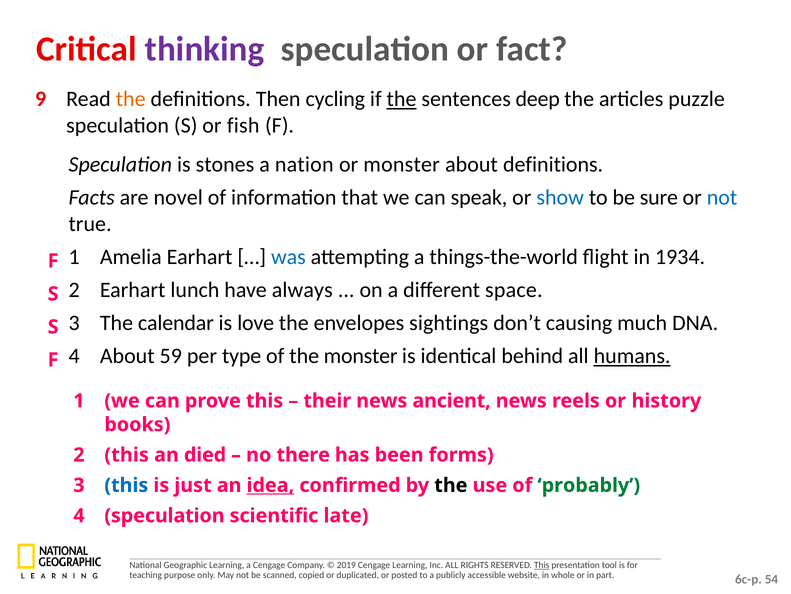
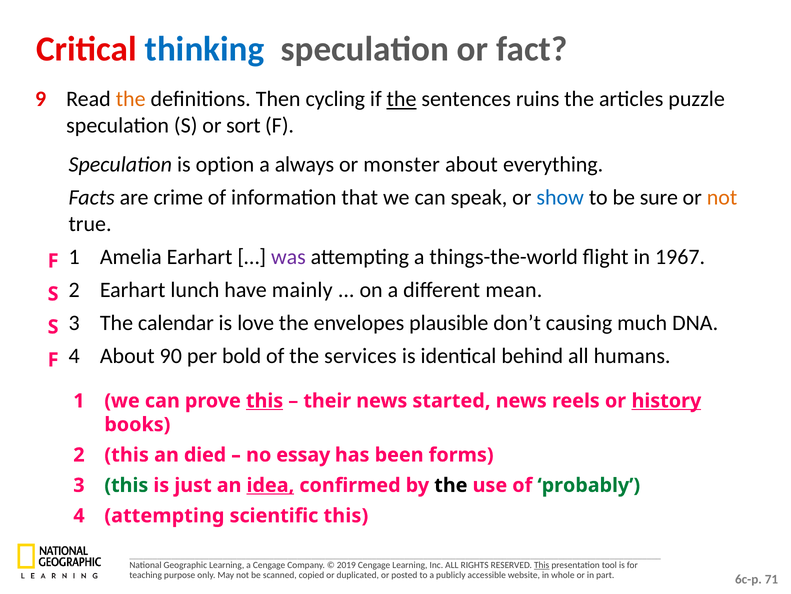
thinking colour: purple -> blue (205, 49)
deep: deep -> ruins (538, 99)
fish: fish -> sort (243, 125)
stones: stones -> option (225, 164)
nation: nation -> always (304, 164)
about definitions: definitions -> everything (553, 164)
novel: novel -> crime (178, 197)
not colour: blue -> orange (722, 197)
was colour: blue -> purple (288, 257)
1934: 1934 -> 1967 (680, 257)
always: always -> mainly (302, 290)
space: space -> mean (514, 290)
sightings: sightings -> plausible (449, 323)
59: 59 -> 90 (171, 356)
type: type -> bold (242, 356)
the monster: monster -> services (360, 356)
humans underline: present -> none (632, 356)
this underline: none -> present (265, 400)
ancient: ancient -> started (451, 400)
history underline: none -> present (666, 400)
there: there -> essay (303, 454)
this colour: blue -> green (126, 485)
4 speculation: speculation -> attempting (164, 515)
scientific late: late -> this (346, 515)
54: 54 -> 71 (771, 579)
